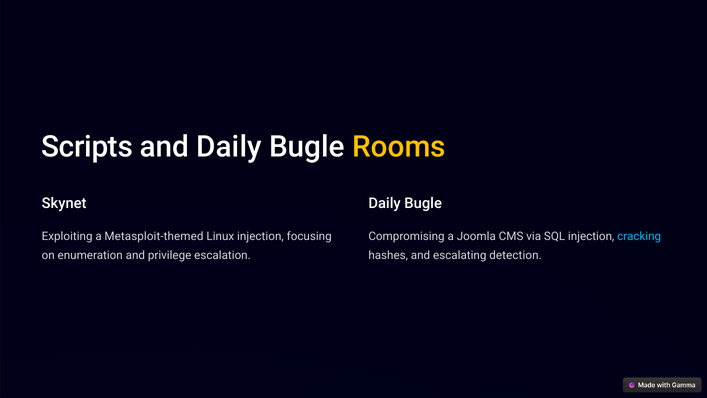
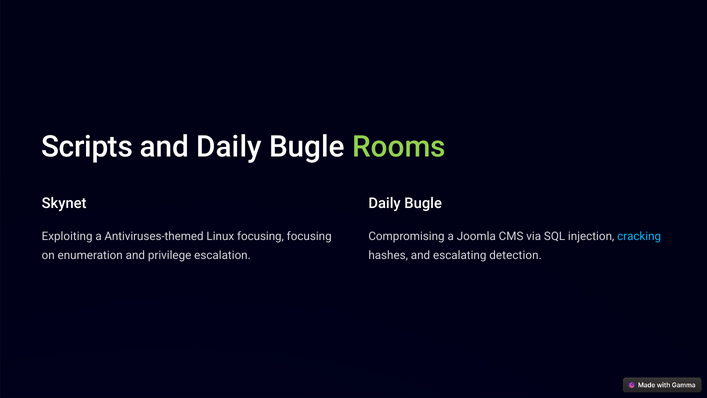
Rooms colour: yellow -> light green (399, 147)
Metasploit-themed: Metasploit-themed -> Antiviruses-themed (154, 236)
Linux injection: injection -> focusing (260, 236)
